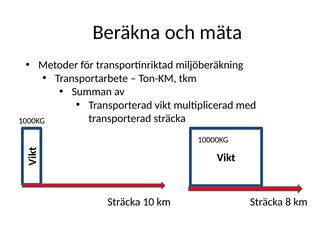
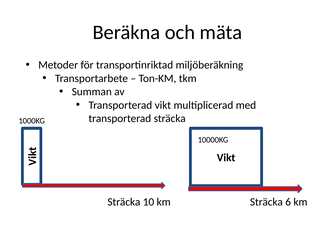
8: 8 -> 6 (288, 202)
